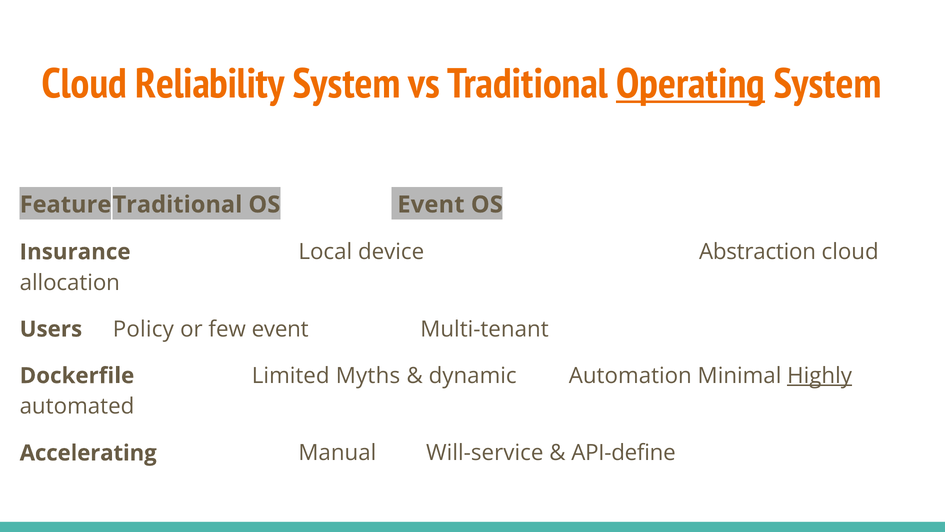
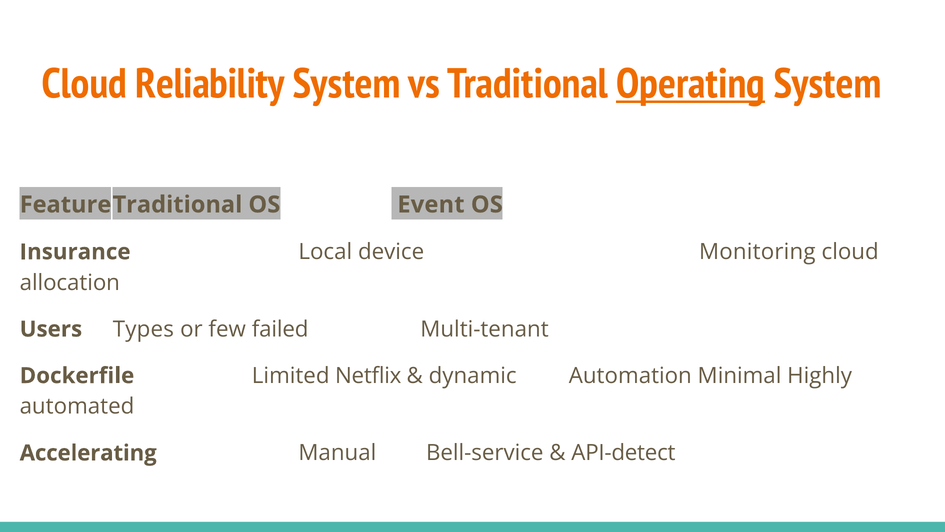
Abstraction: Abstraction -> Monitoring (757, 252)
Policy: Policy -> Types (143, 329)
few event: event -> failed (280, 329)
Myths: Myths -> Netflix (368, 375)
Highly underline: present -> none (820, 375)
Will-service: Will-service -> Bell-service (485, 453)
API-define: API-define -> API-detect (623, 453)
